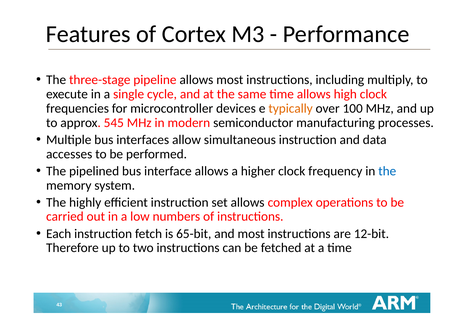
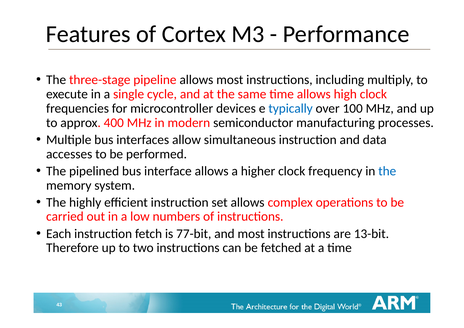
typically colour: orange -> blue (291, 108)
545: 545 -> 400 (114, 123)
65-bit: 65-bit -> 77-bit (194, 234)
12-bit: 12-bit -> 13-bit (371, 234)
